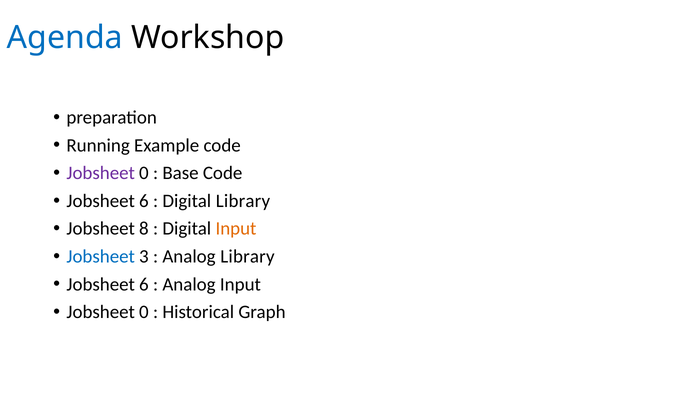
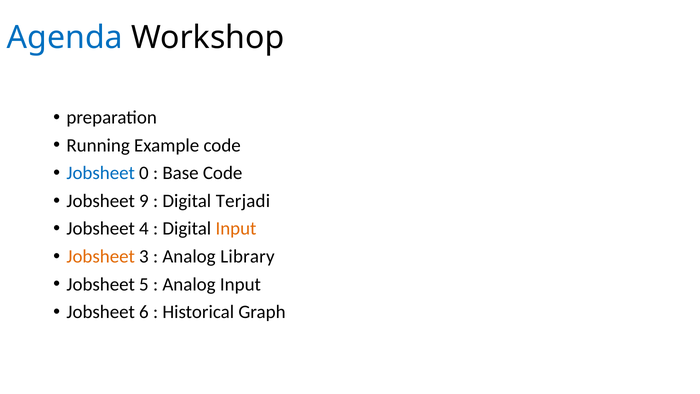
Jobsheet colour: purple -> blue (101, 173)
6: 6 -> 9 (144, 201)
Digital Library: Library -> Terjadi (243, 201)
8: 8 -> 4 (144, 229)
Jobsheet colour: blue -> orange (101, 256)
6: 6 -> 5 (144, 284)
0: 0 -> 6 (144, 312)
